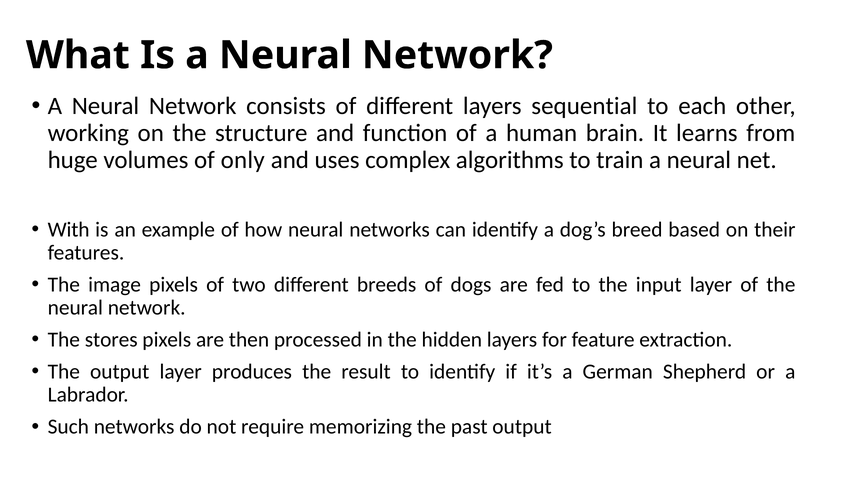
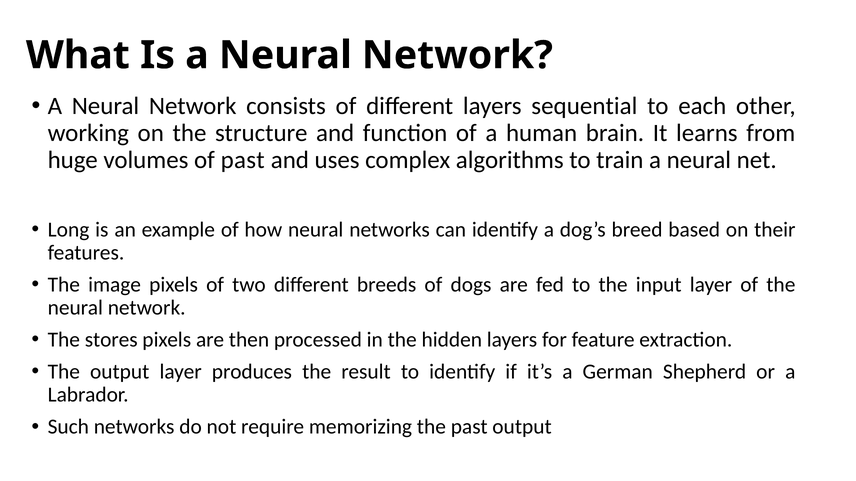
of only: only -> past (243, 160)
With: With -> Long (69, 230)
